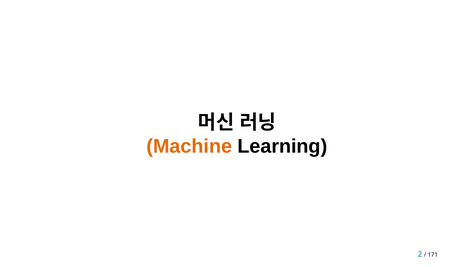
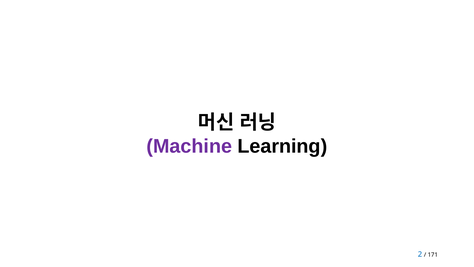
Machine colour: orange -> purple (189, 146)
